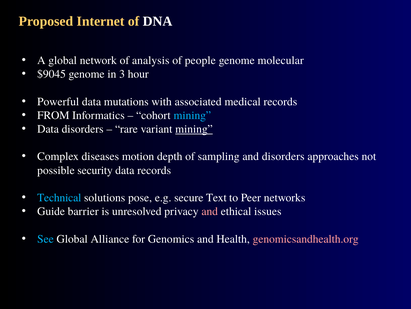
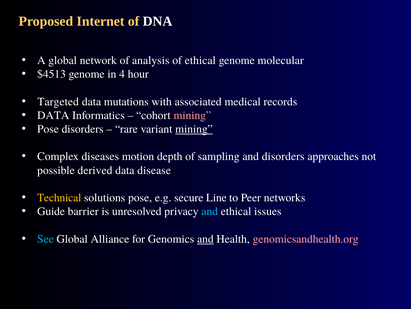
of people: people -> ethical (200, 60)
$9045: $9045 -> $4513 (52, 74)
3: 3 -> 4 (122, 74)
Powerful: Powerful -> Targeted (58, 101)
FROM: FROM -> DATA (53, 115)
mining colour: light blue -> pink (192, 115)
Data: Data -> Pose (48, 129)
security: security -> derived (95, 170)
data records: records -> disease (154, 170)
Technical colour: light blue -> yellow (59, 197)
Text: Text -> Line (216, 197)
and colour: pink -> light blue (210, 211)
and underline: none -> present (205, 238)
